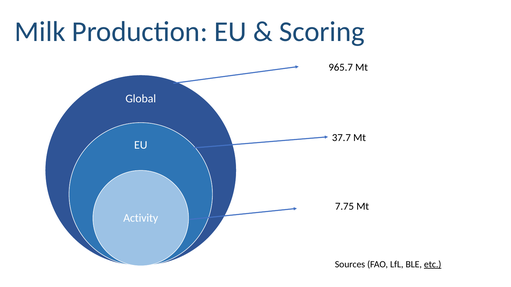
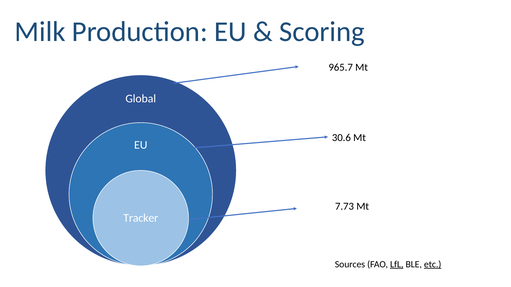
37.7: 37.7 -> 30.6 (341, 138)
7.75: 7.75 -> 7.73 (345, 207)
Activity: Activity -> Tracker (141, 218)
LfL underline: none -> present (397, 265)
